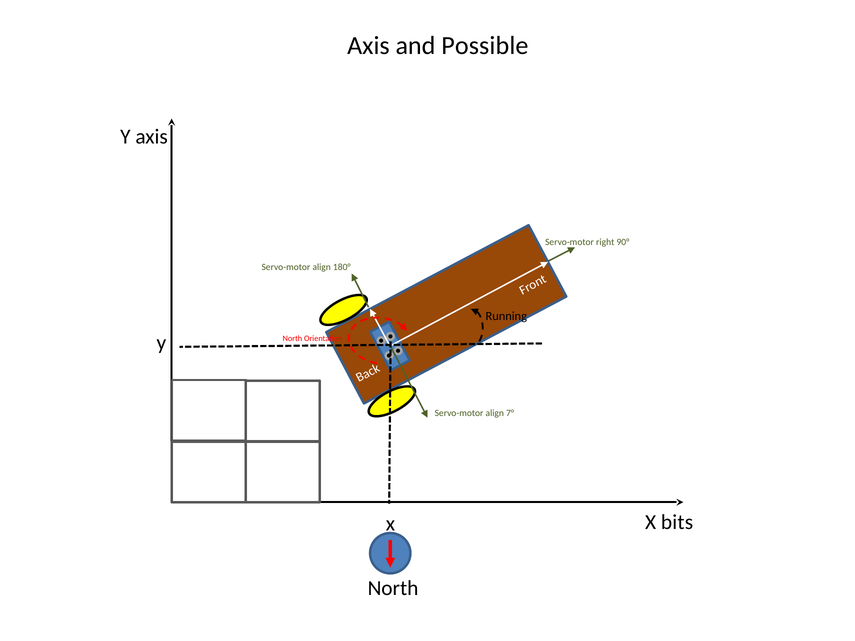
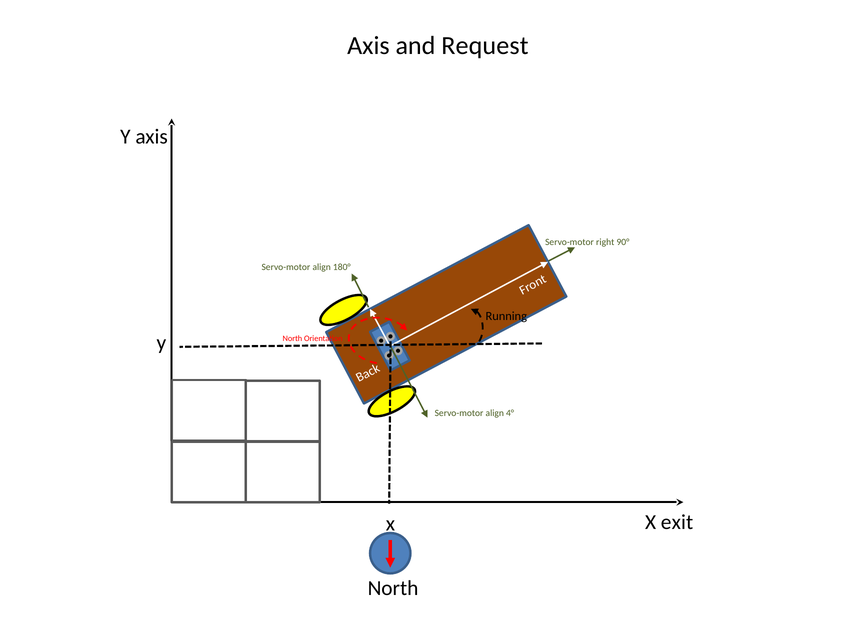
Possible: Possible -> Request (485, 46)
7°: 7° -> 4° (510, 413)
bits: bits -> exit (677, 522)
